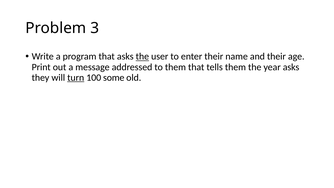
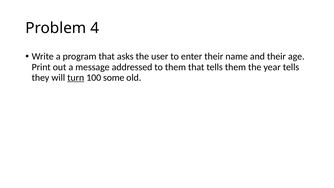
3: 3 -> 4 (95, 28)
the underline: present -> none (142, 56)
year asks: asks -> tells (291, 67)
